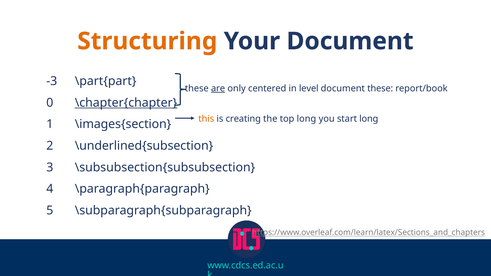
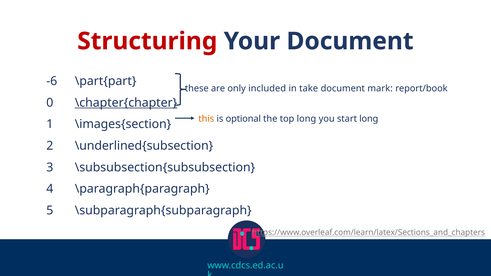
Structuring colour: orange -> red (147, 41)
-3: -3 -> -6 (52, 81)
are underline: present -> none (218, 88)
centered: centered -> included (267, 88)
level: level -> take (309, 88)
document these: these -> mark (380, 88)
creating: creating -> optional (243, 119)
